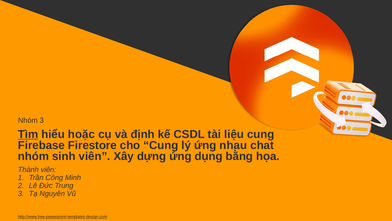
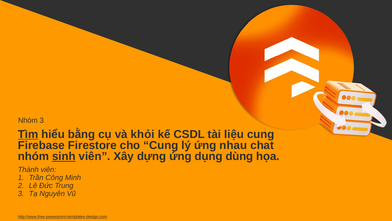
hoặc: hoặc -> bằng (82, 134)
định: định -> khỏi (143, 134)
sinh underline: none -> present (64, 156)
bằng: bằng -> dùng (239, 156)
